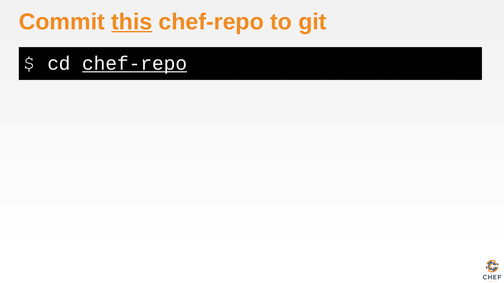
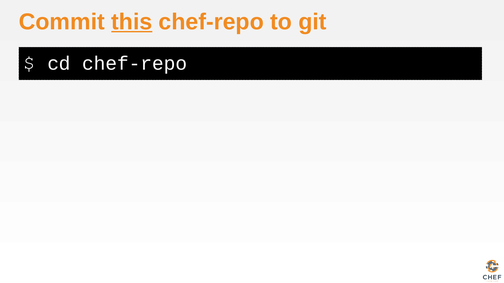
chef-repo underline: present -> none (135, 64)
